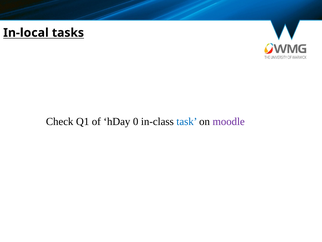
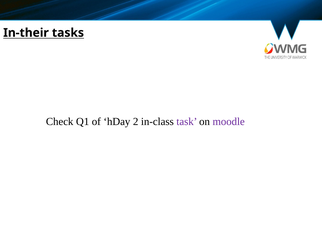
In-local: In-local -> In-their (26, 33)
0: 0 -> 2 (136, 121)
task colour: blue -> purple (187, 121)
